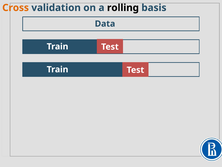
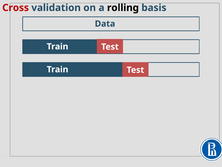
Cross colour: orange -> red (16, 8)
